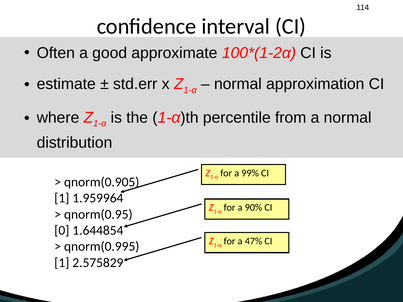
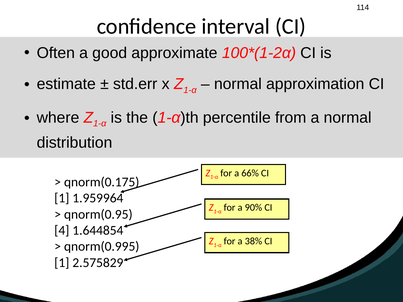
99%: 99% -> 66% (250, 173)
qnorm(0.905: qnorm(0.905 -> qnorm(0.175 (102, 182)
0: 0 -> 4 (62, 231)
47%: 47% -> 38% (253, 241)
